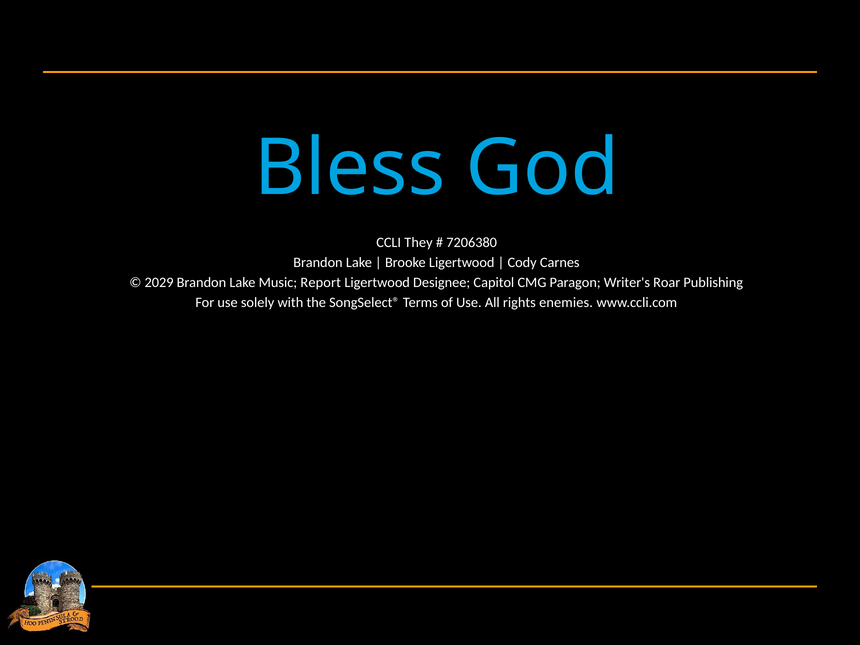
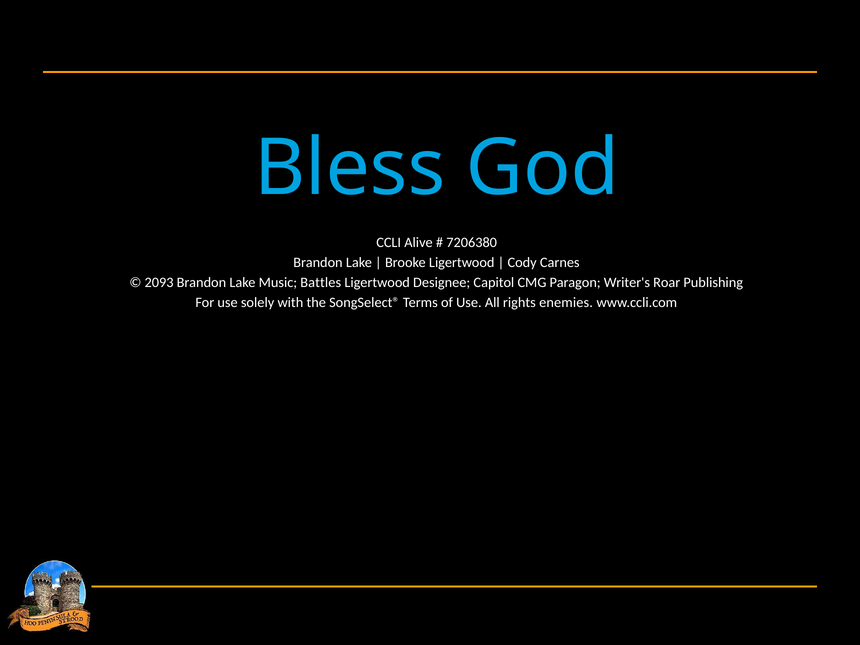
They: They -> Alive (419, 242)
2029: 2029 -> 2093 (159, 283)
Report: Report -> Battles (321, 283)
